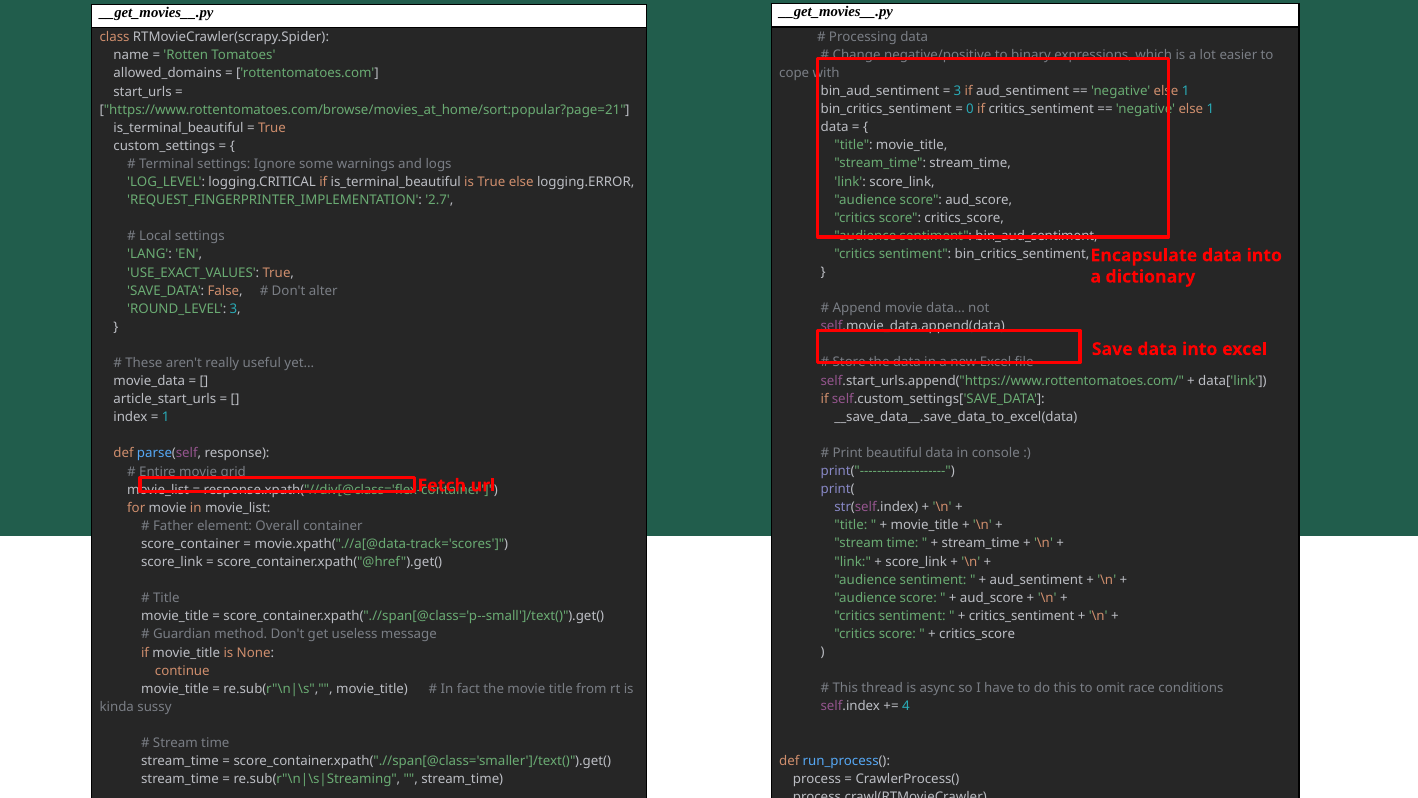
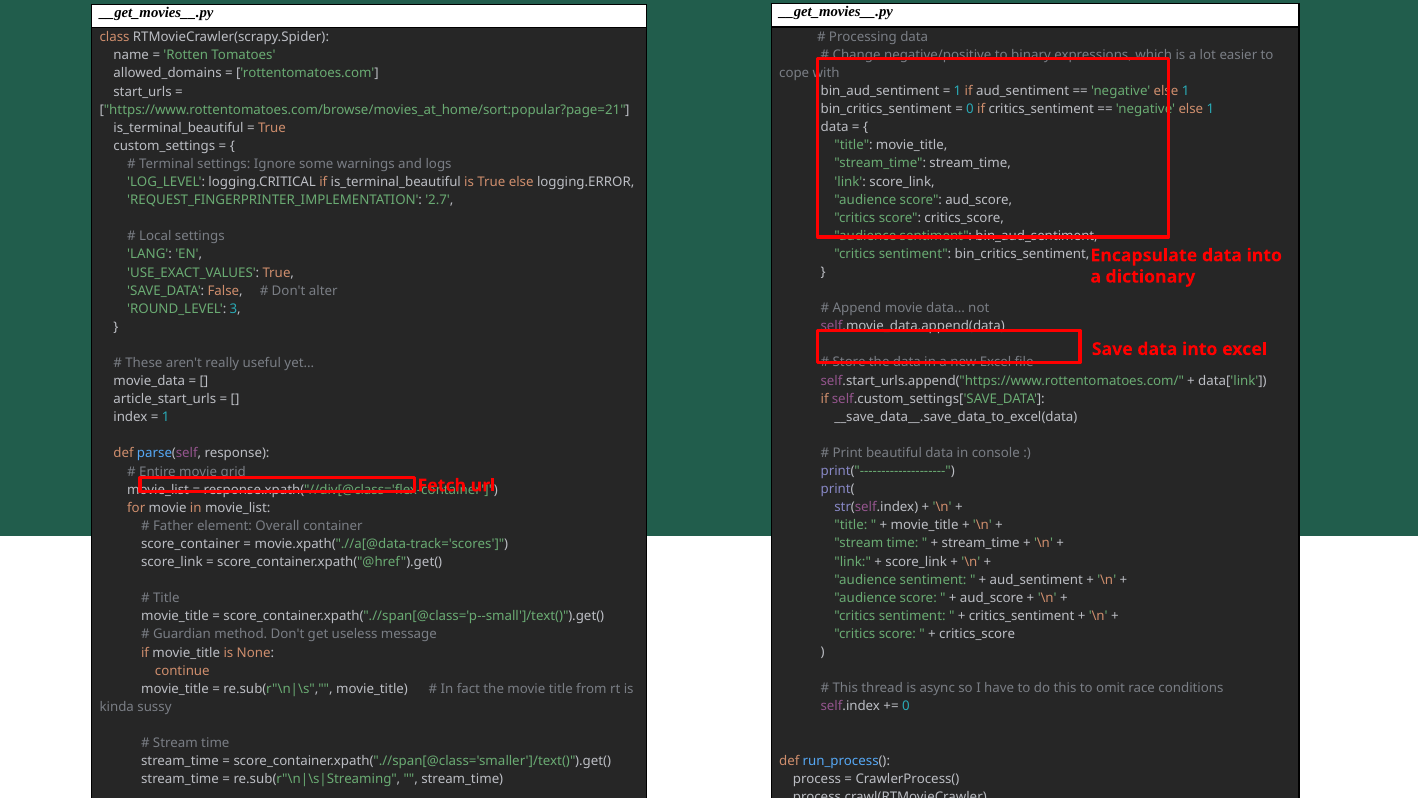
3: 3 -> 1 (958, 91)
4: 4 -> 0 (906, 706)
